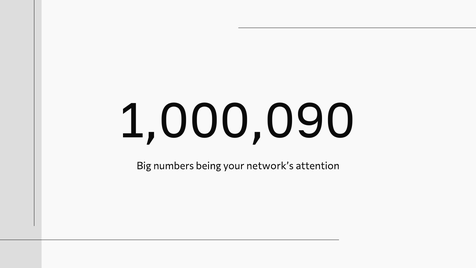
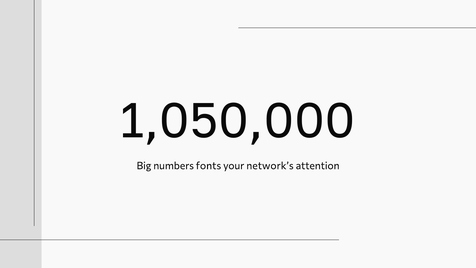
1,000,090: 1,000,090 -> 1,050,000 (238, 121)
being: being -> fonts (208, 166)
